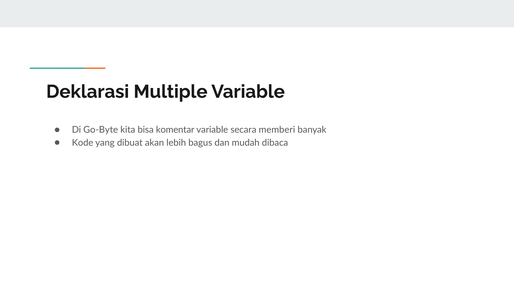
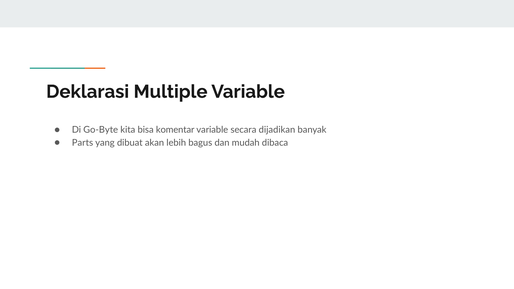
memberi: memberi -> dijadikan (277, 130)
Kode: Kode -> Parts (82, 143)
